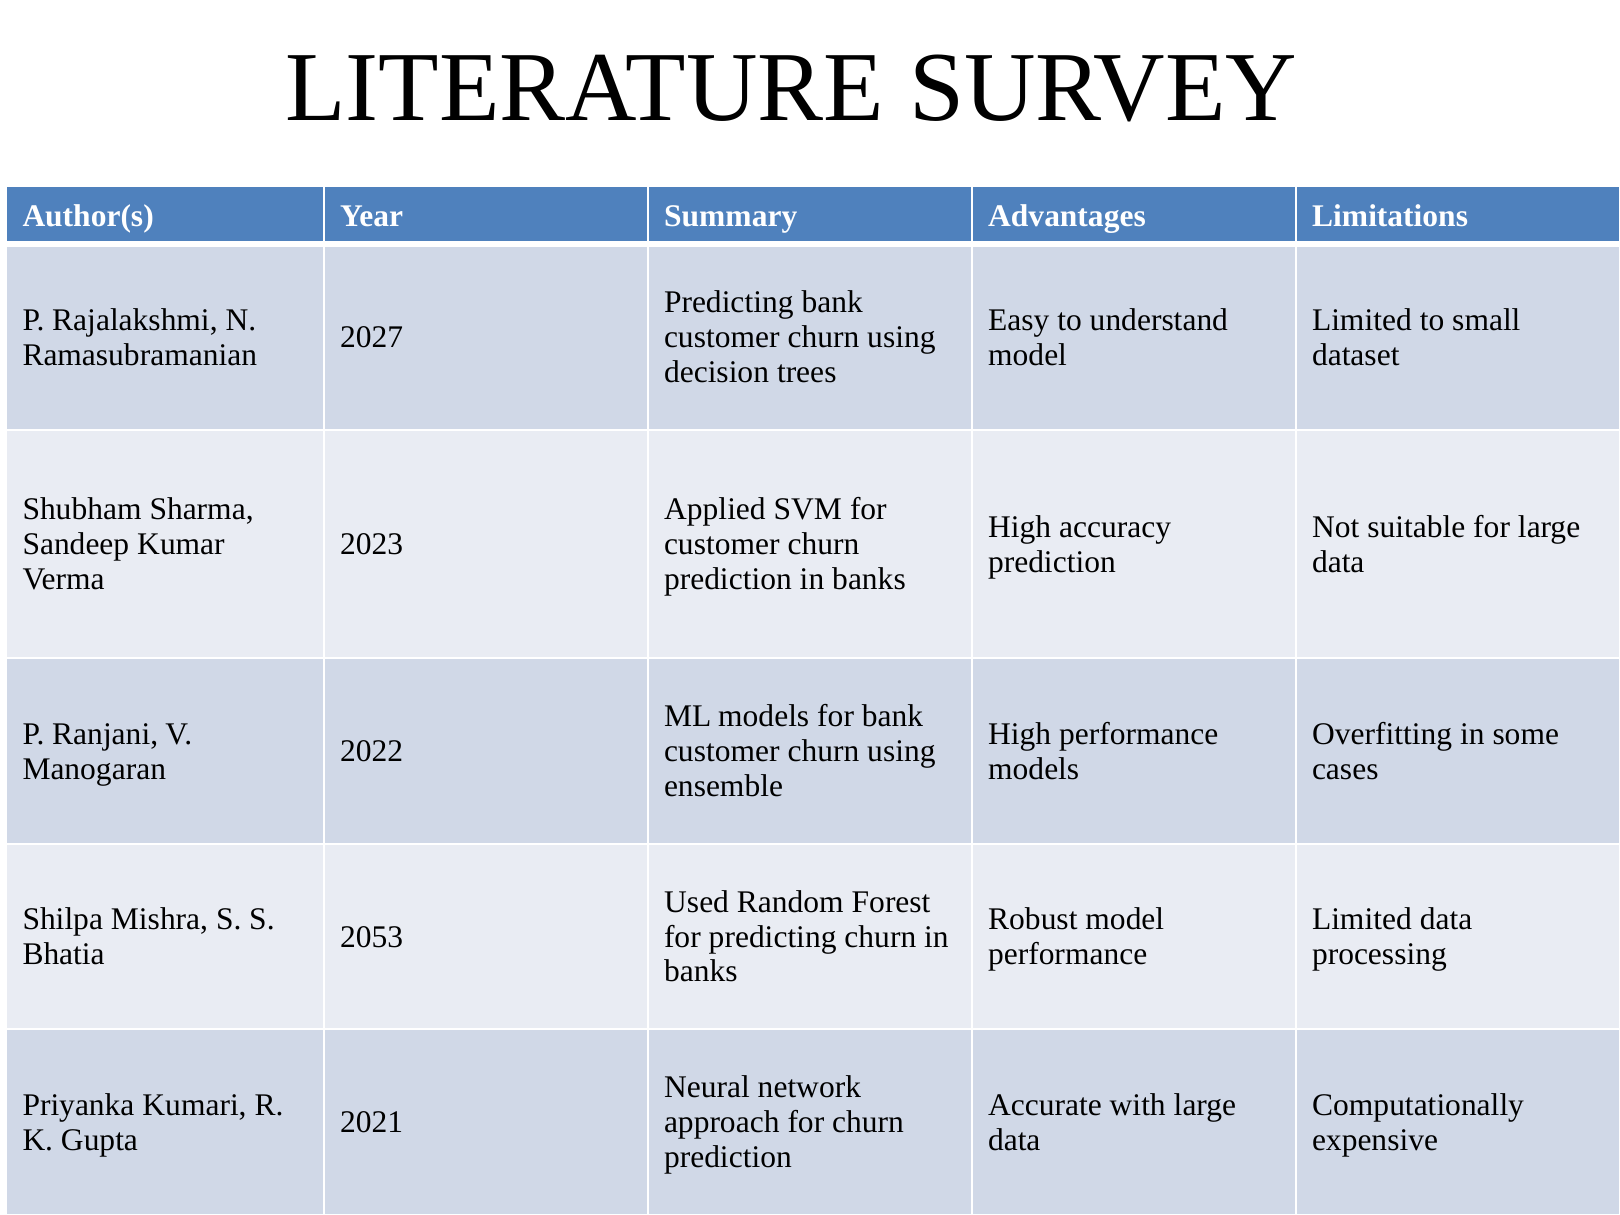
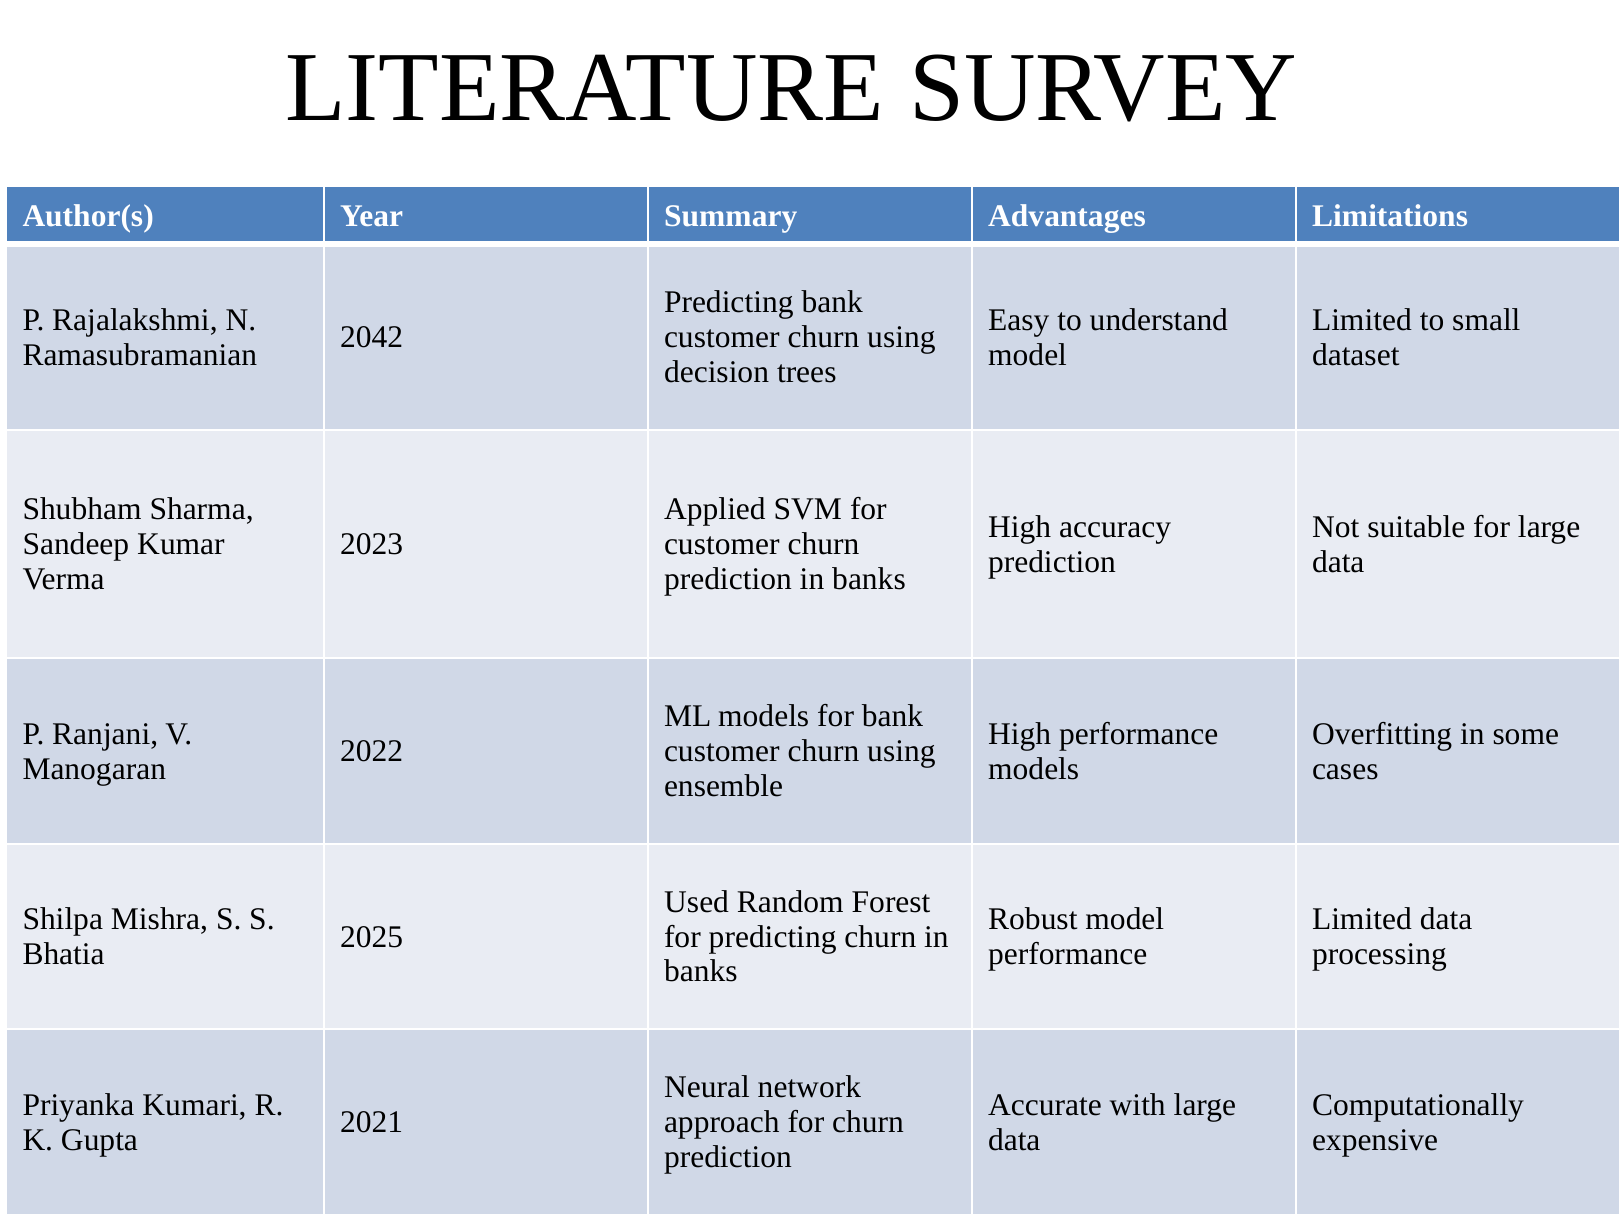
2027: 2027 -> 2042 (372, 337)
2053: 2053 -> 2025 (372, 937)
